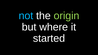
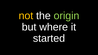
not colour: light blue -> yellow (26, 16)
